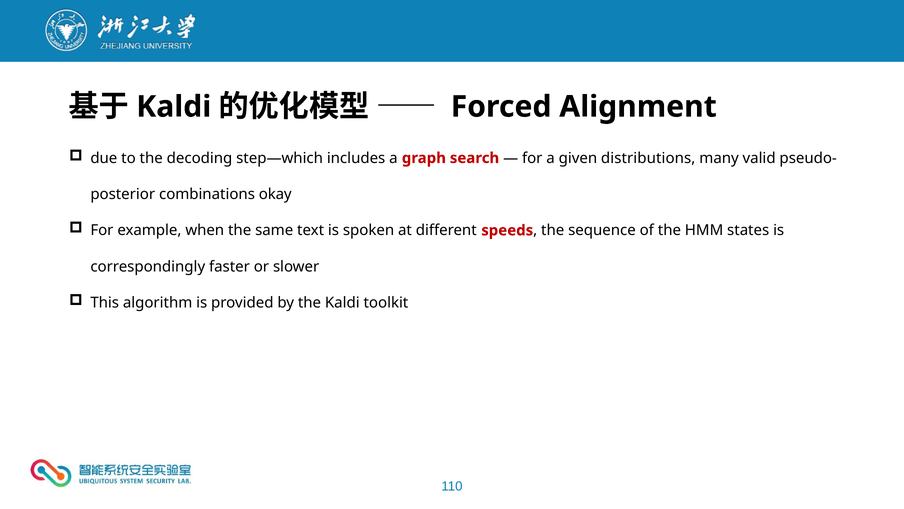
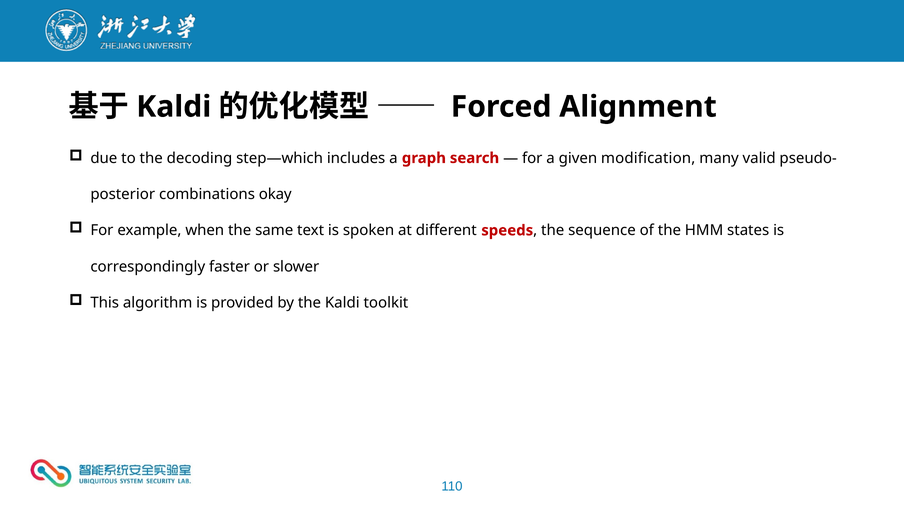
distributions: distributions -> modification (648, 158)
